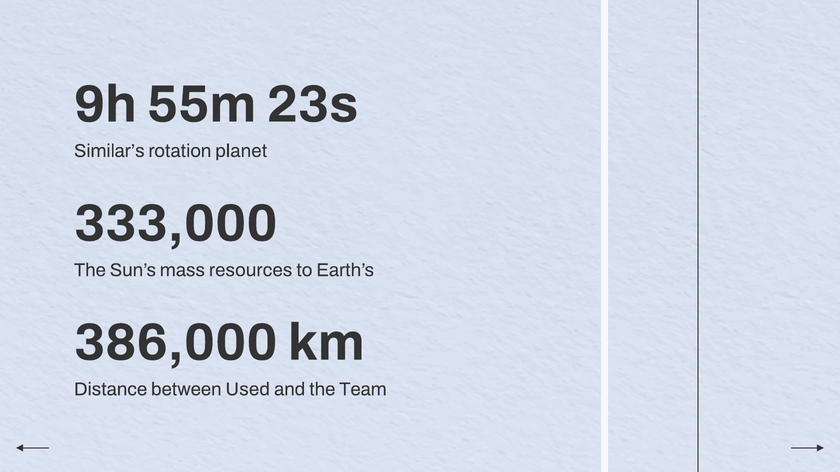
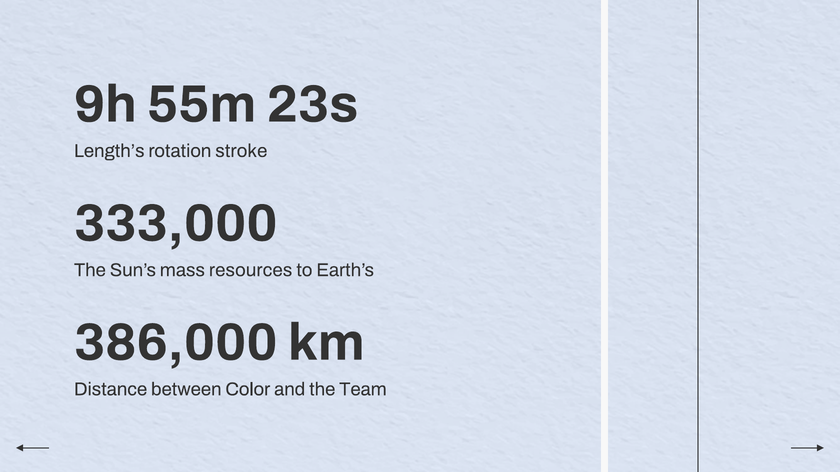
Similar’s: Similar’s -> Length’s (109, 151)
planet: planet -> stroke (241, 151)
Used: Used -> Color (248, 390)
